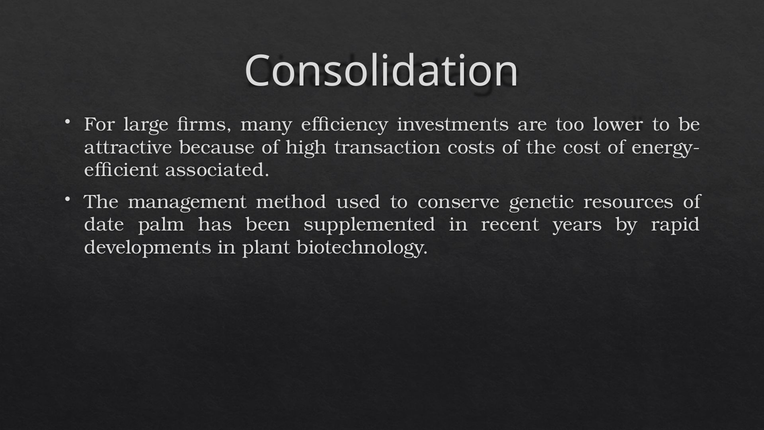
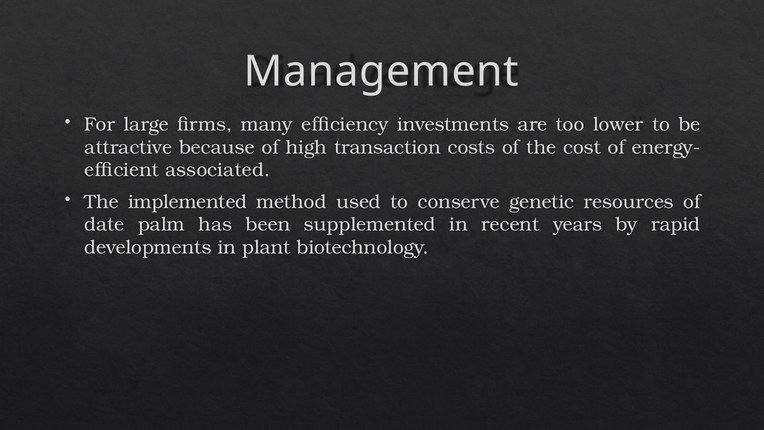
Consolidation: Consolidation -> Management (381, 72)
management: management -> implemented (188, 202)
